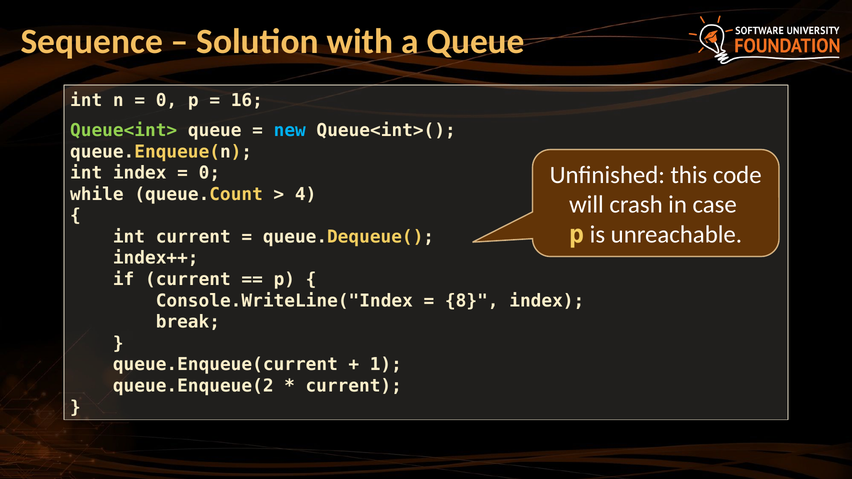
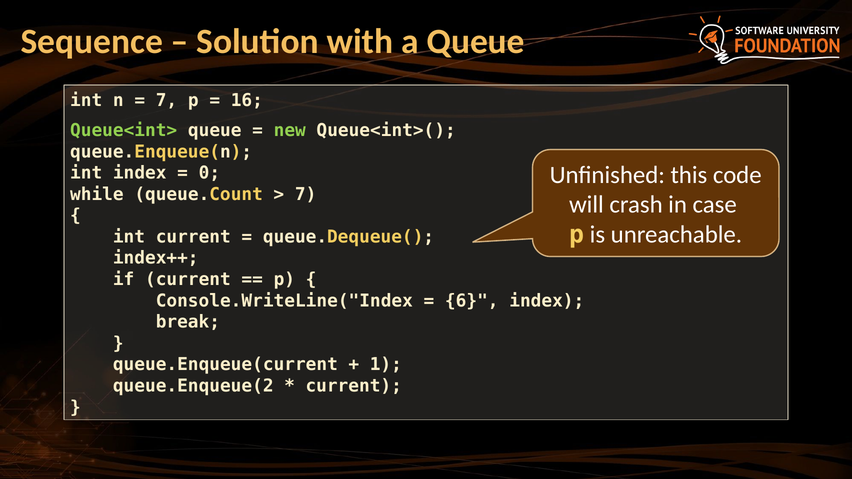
0: 0 -> 7 (166, 100)
new colour: light blue -> light green (290, 130)
4: 4 -> 7 (306, 194)
8: 8 -> 6 (472, 301)
